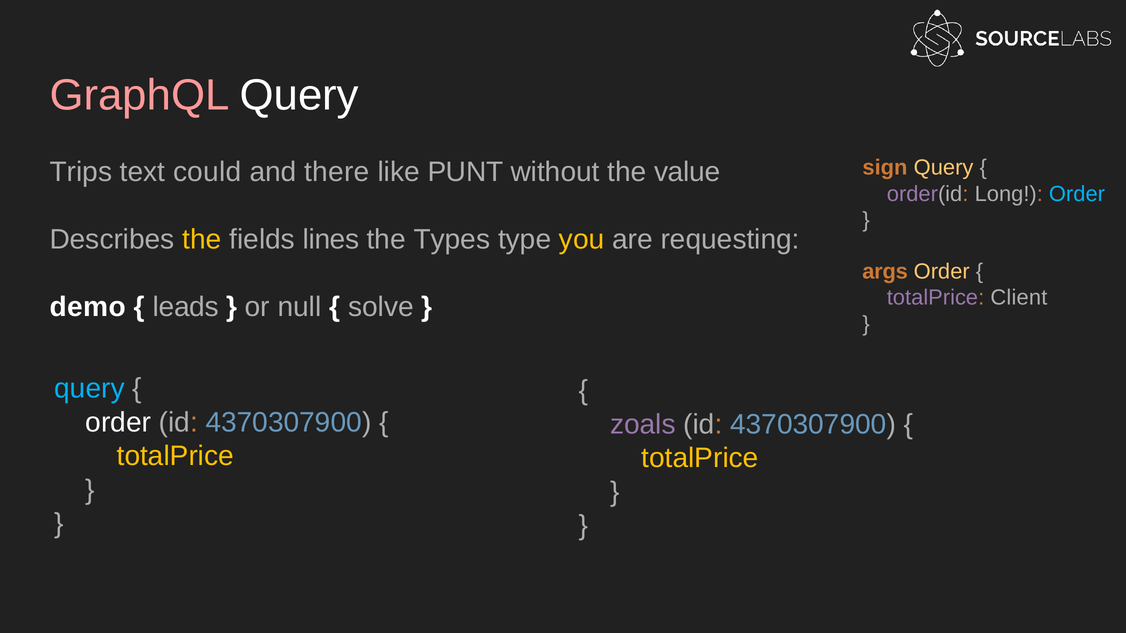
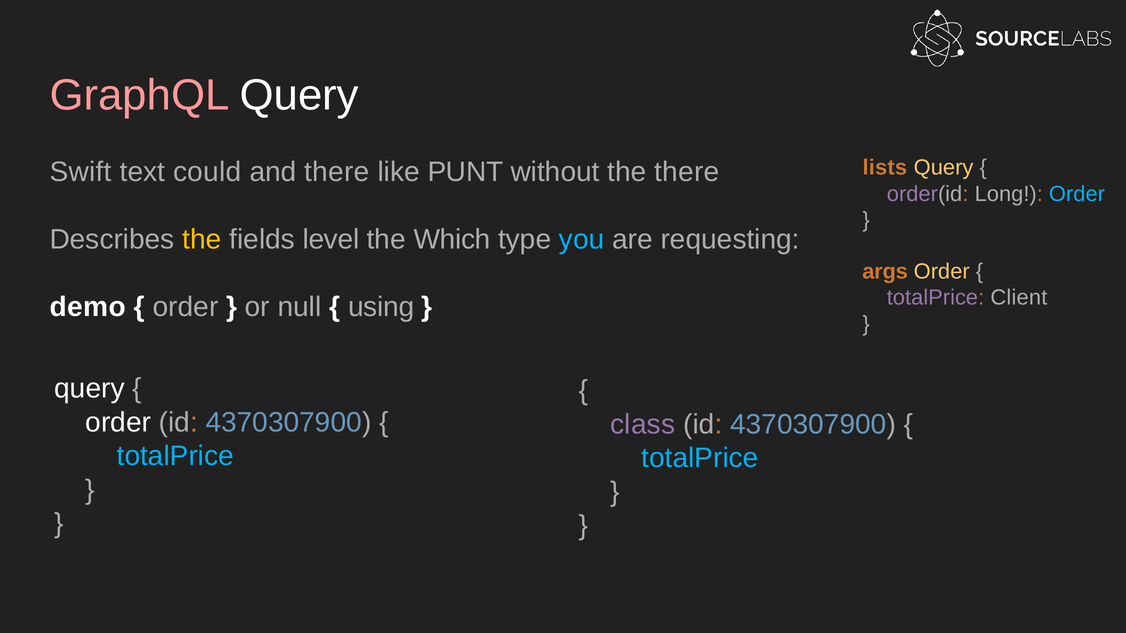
sign: sign -> lists (885, 168)
Trips: Trips -> Swift (81, 172)
the value: value -> there (687, 172)
lines: lines -> level (331, 240)
Types: Types -> Which (452, 240)
you colour: yellow -> light blue (582, 240)
leads: leads -> order (186, 307)
solve: solve -> using (381, 307)
query colour: light blue -> white (89, 389)
zoals: zoals -> class (643, 425)
totalPrice colour: yellow -> light blue (175, 456)
totalPrice colour: yellow -> light blue (700, 458)
